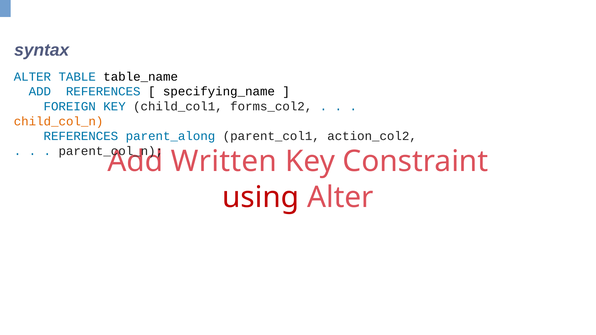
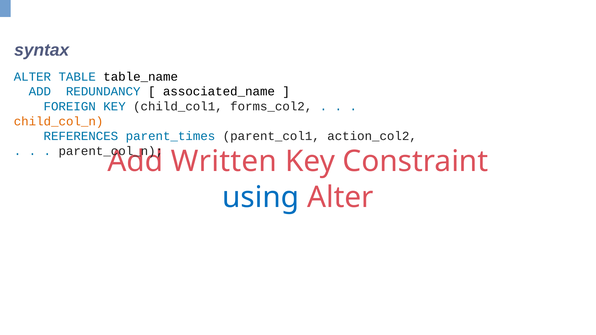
ADD REFERENCES: REFERENCES -> REDUNDANCY (103, 92)
specifying_name: specifying_name -> associated_name (219, 92)
parent_along: parent_along -> parent_times (170, 136)
using colour: red -> blue (261, 197)
